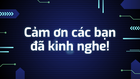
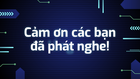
kinh: kinh -> phát (61, 46)
